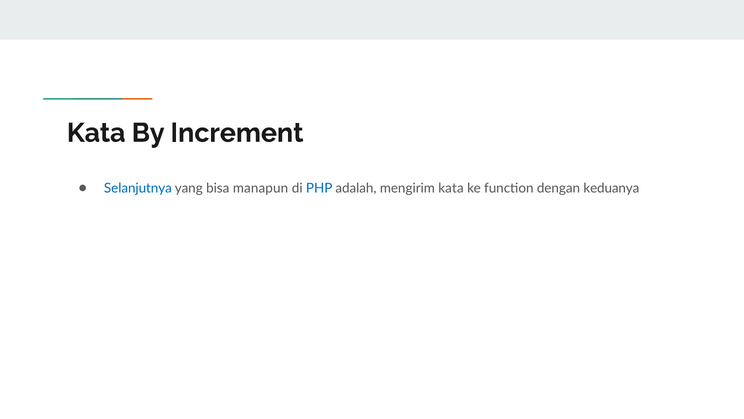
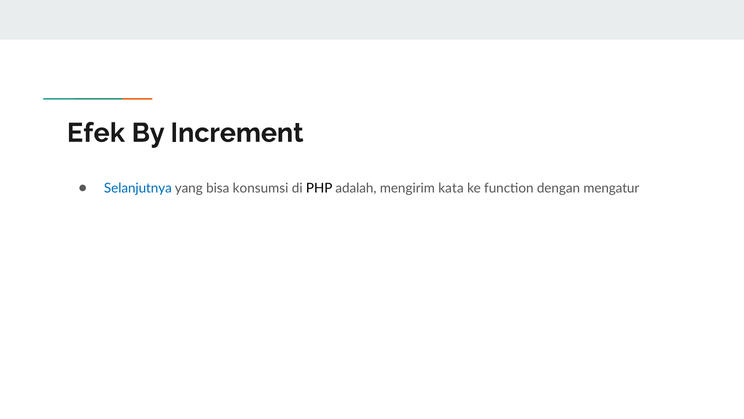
Kata: Kata -> Efek (96, 133)
manapun: manapun -> konsumsi (261, 188)
PHP colour: blue -> black (319, 188)
keduanya: keduanya -> mengatur (611, 188)
